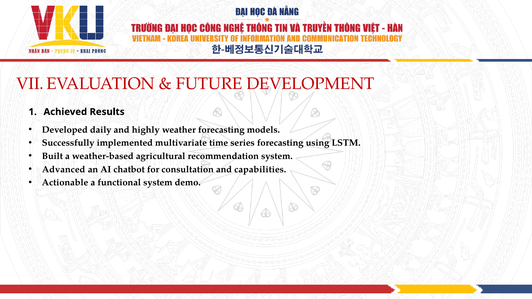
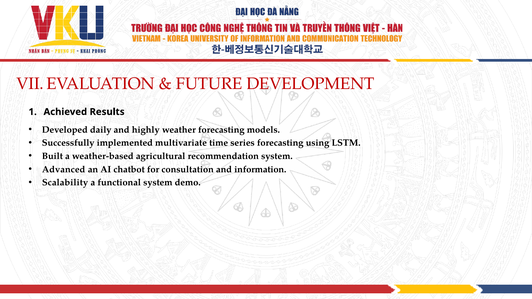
capabilities: capabilities -> information (260, 170)
Actionable: Actionable -> Scalability (65, 183)
